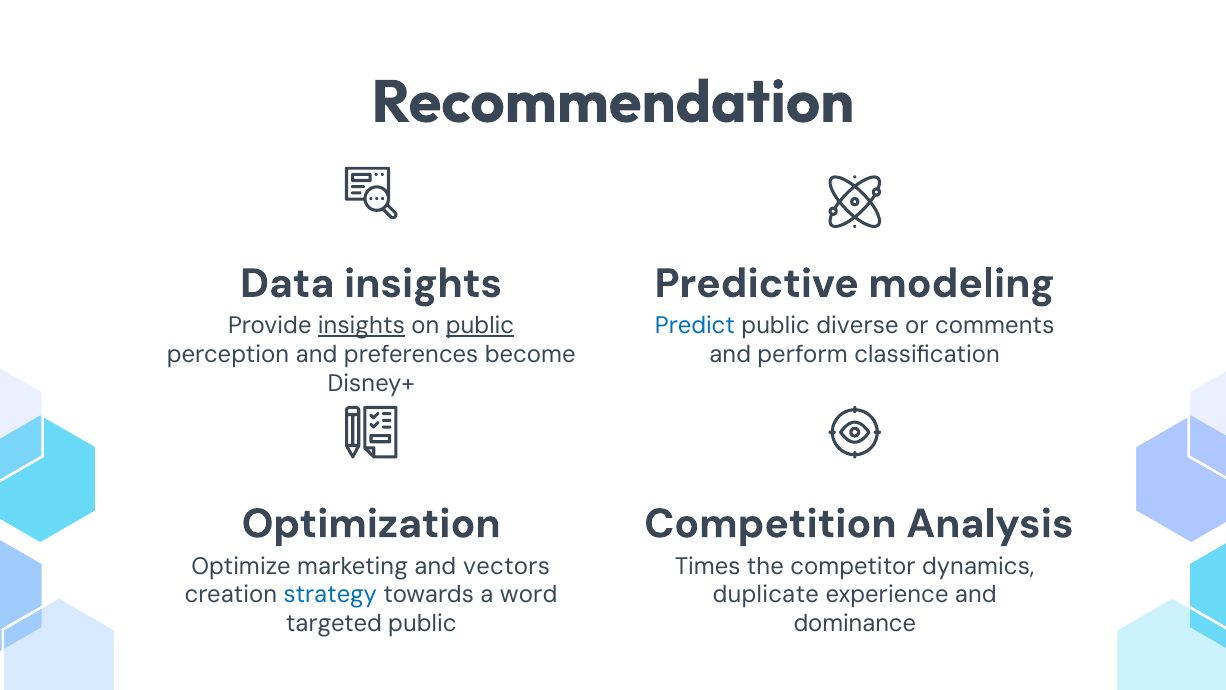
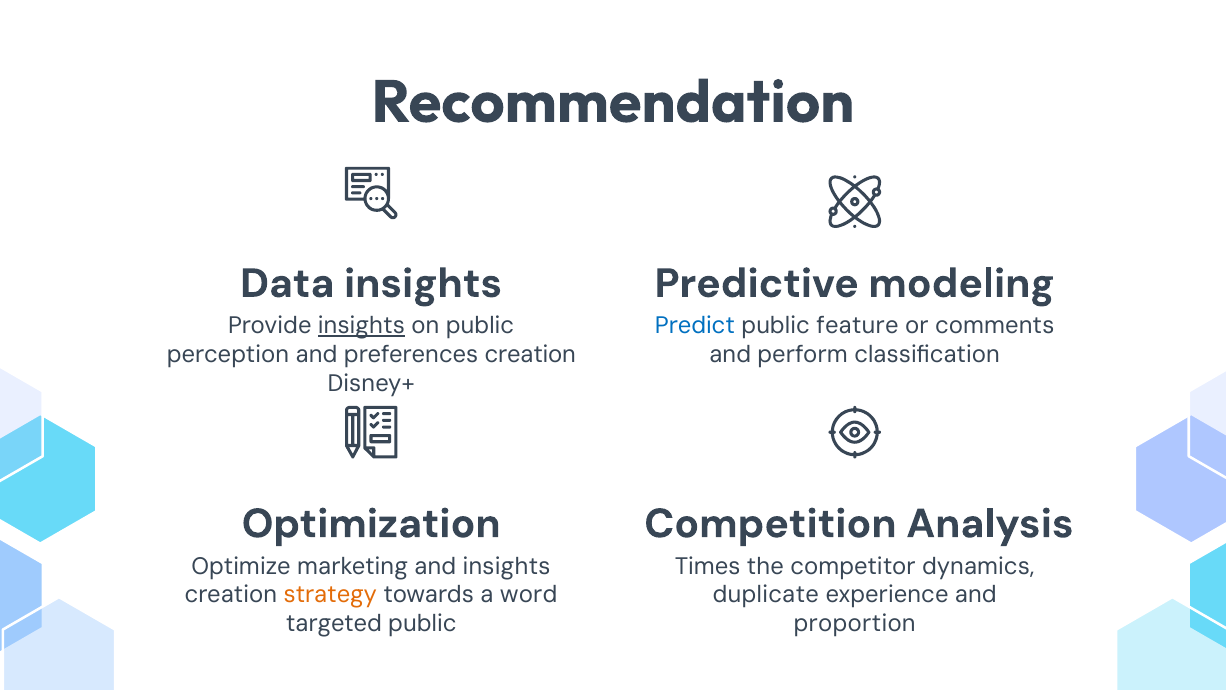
public underline: present -> none (480, 326)
diverse: diverse -> feature (857, 326)
preferences become: become -> creation (530, 354)
and vectors: vectors -> insights (507, 566)
strategy colour: blue -> orange (330, 595)
dominance: dominance -> proportion (855, 623)
